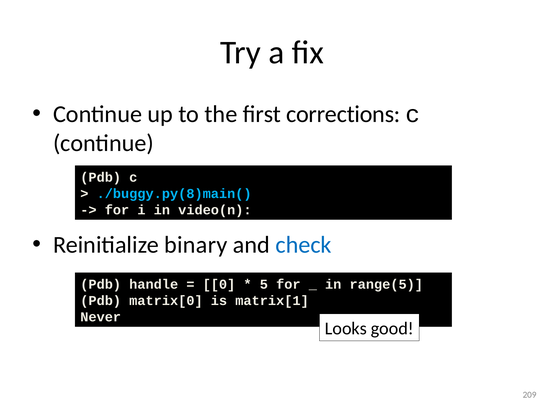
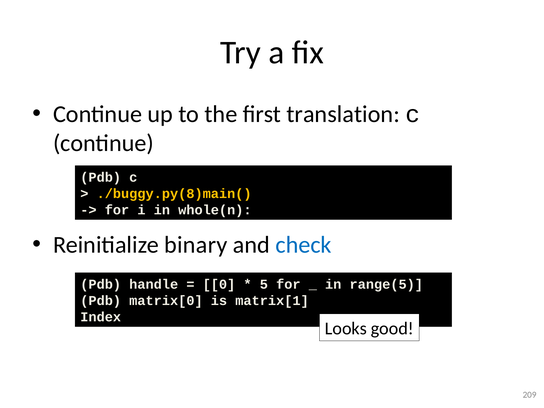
corrections: corrections -> translation (343, 114)
./buggy.py(8)main( colour: light blue -> yellow (174, 194)
video(n: video(n -> whole(n (215, 210)
Never: Never -> Index (101, 317)
